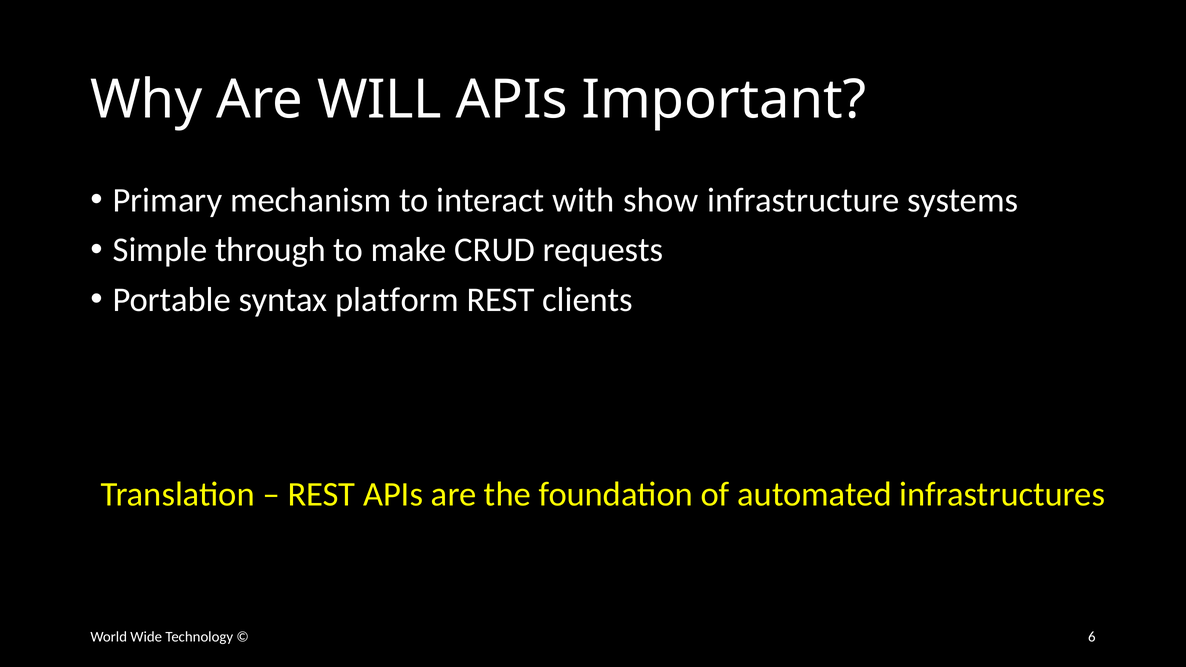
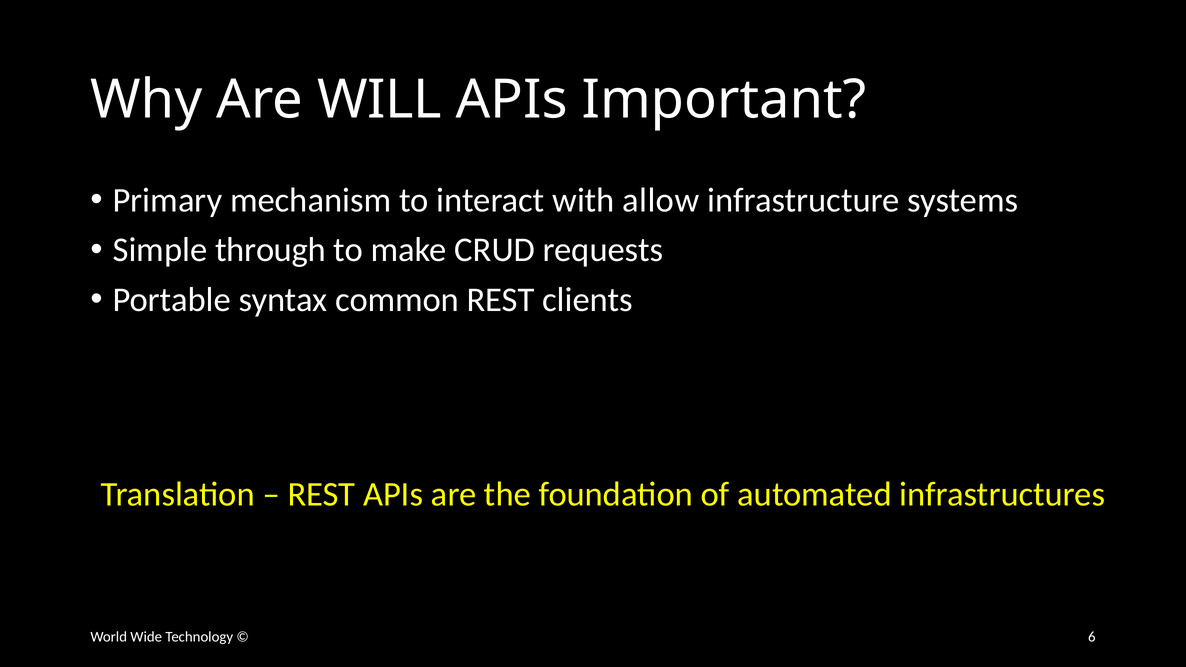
show: show -> allow (661, 200)
platform: platform -> common (397, 300)
